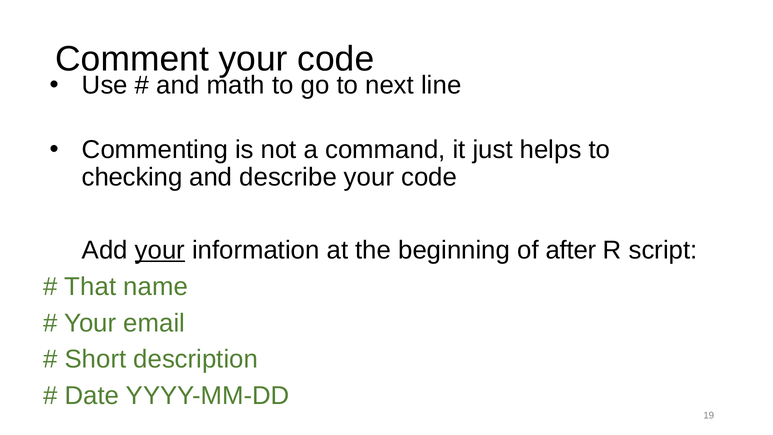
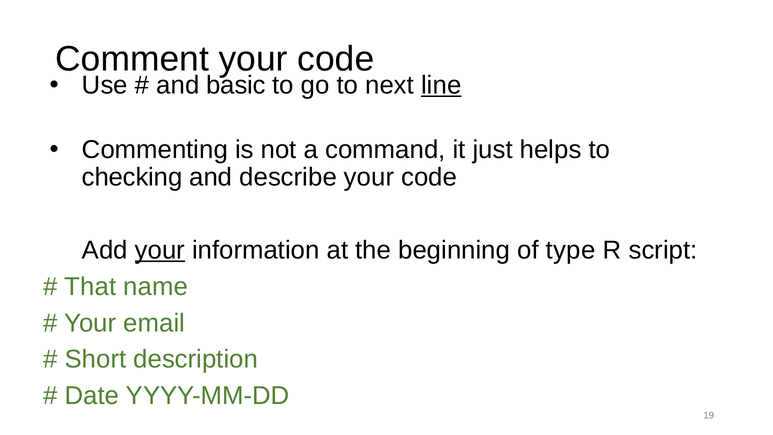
math: math -> basic (236, 85)
line underline: none -> present (441, 85)
after: after -> type (571, 250)
